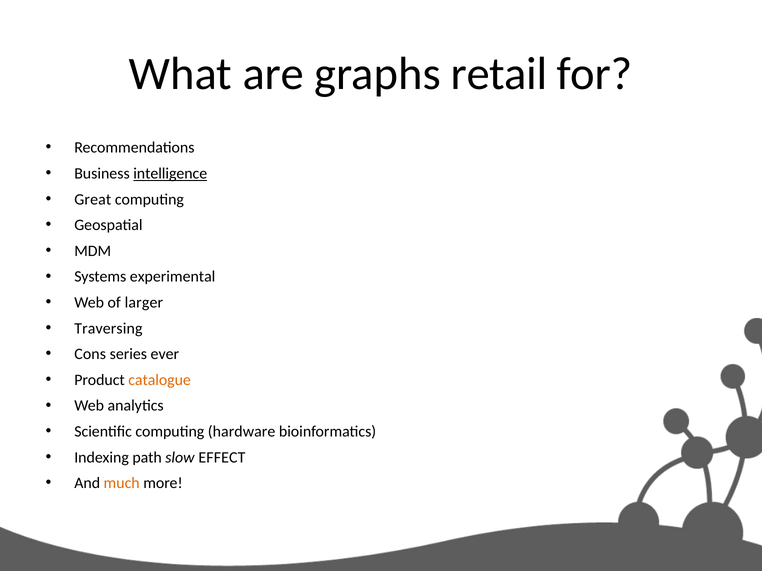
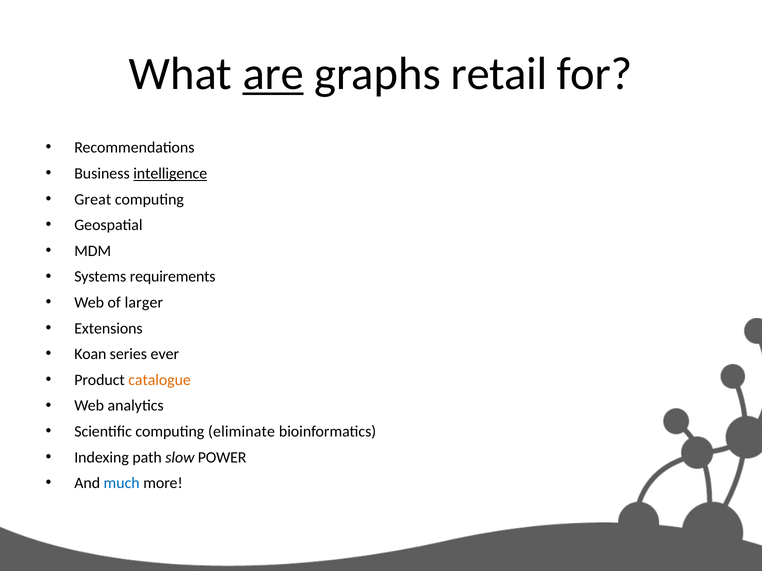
are underline: none -> present (273, 74)
experimental: experimental -> requirements (173, 277)
Traversing: Traversing -> Extensions (108, 329)
Cons: Cons -> Koan (90, 354)
hardware: hardware -> eliminate (242, 432)
EFFECT: EFFECT -> POWER (222, 458)
much colour: orange -> blue (122, 484)
